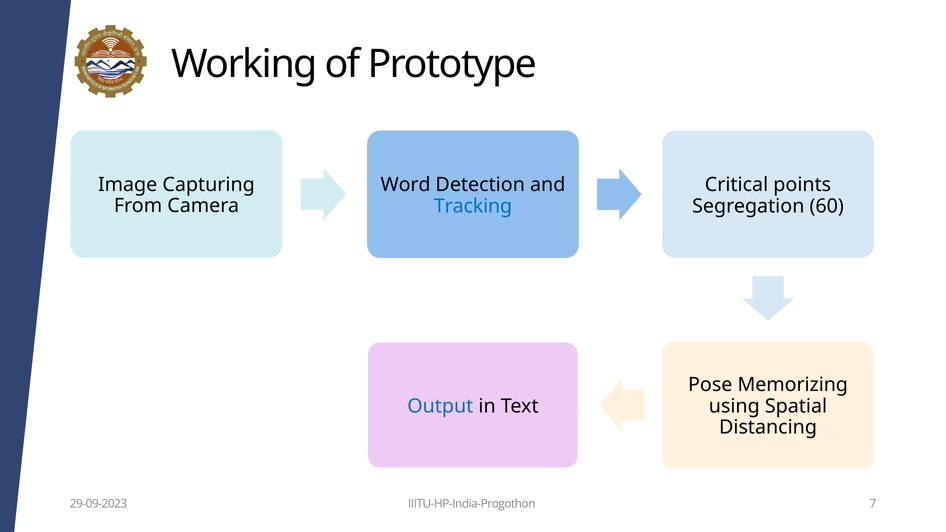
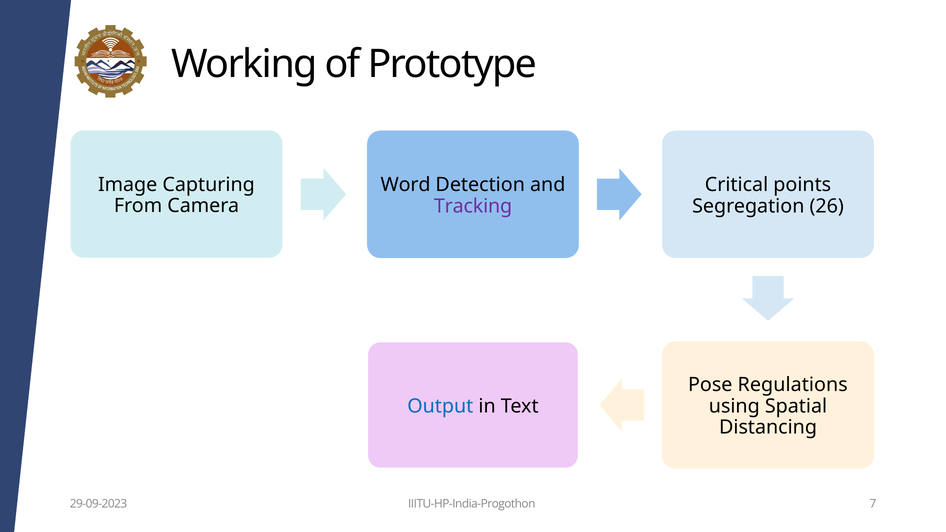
Tracking colour: blue -> purple (473, 206)
60: 60 -> 26 (827, 206)
Memorizing: Memorizing -> Regulations (793, 385)
